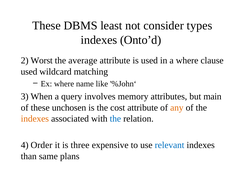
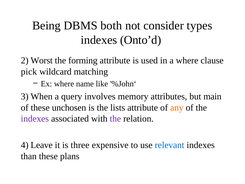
These: These -> Being (46, 26)
least: least -> both (111, 26)
average: average -> forming (83, 60)
used: used -> pick (29, 71)
cost: cost -> lists (118, 107)
indexes colour: orange -> purple (35, 118)
the colour: blue -> purple (115, 118)
Order: Order -> Leave (42, 145)
than same: same -> these (48, 156)
